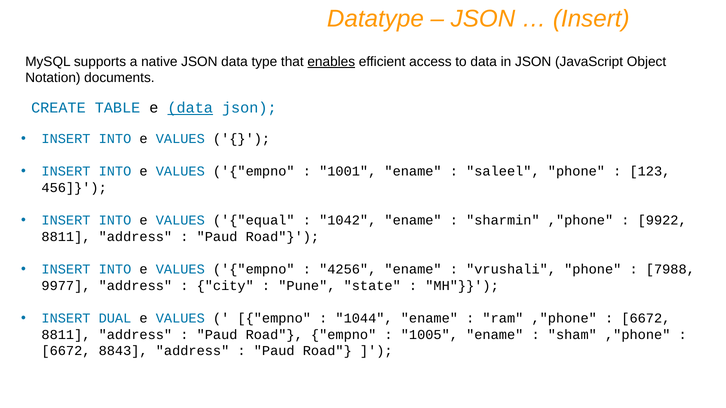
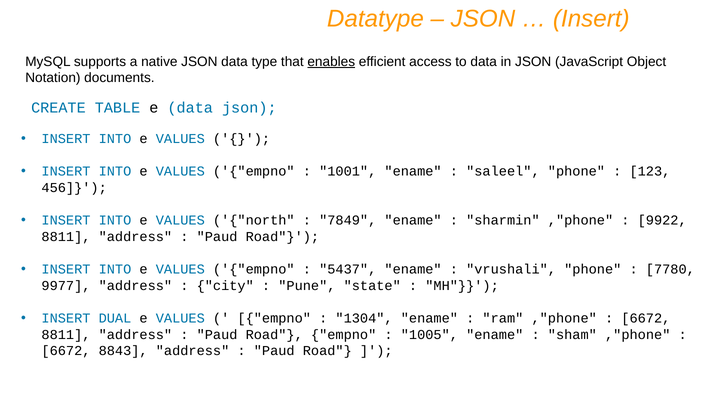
data underline: present -> none (190, 108)
equal: equal -> north (254, 221)
1042: 1042 -> 7849 (348, 221)
4256: 4256 -> 5437 (348, 270)
7988: 7988 -> 7780 (670, 270)
1044: 1044 -> 1304 (364, 319)
